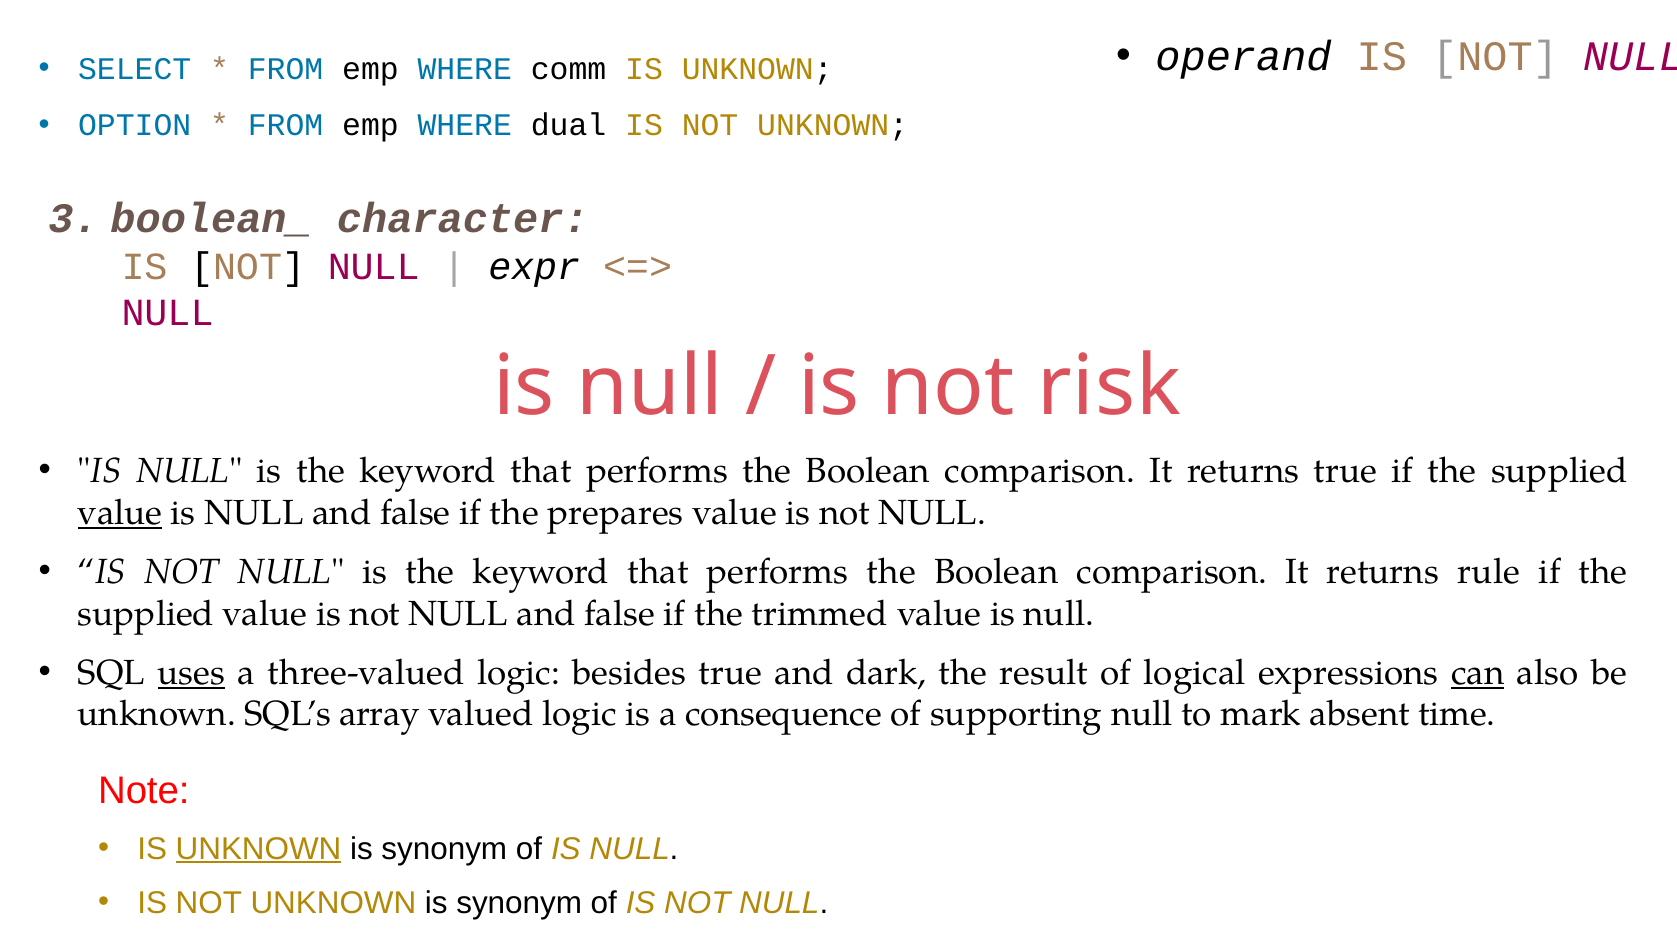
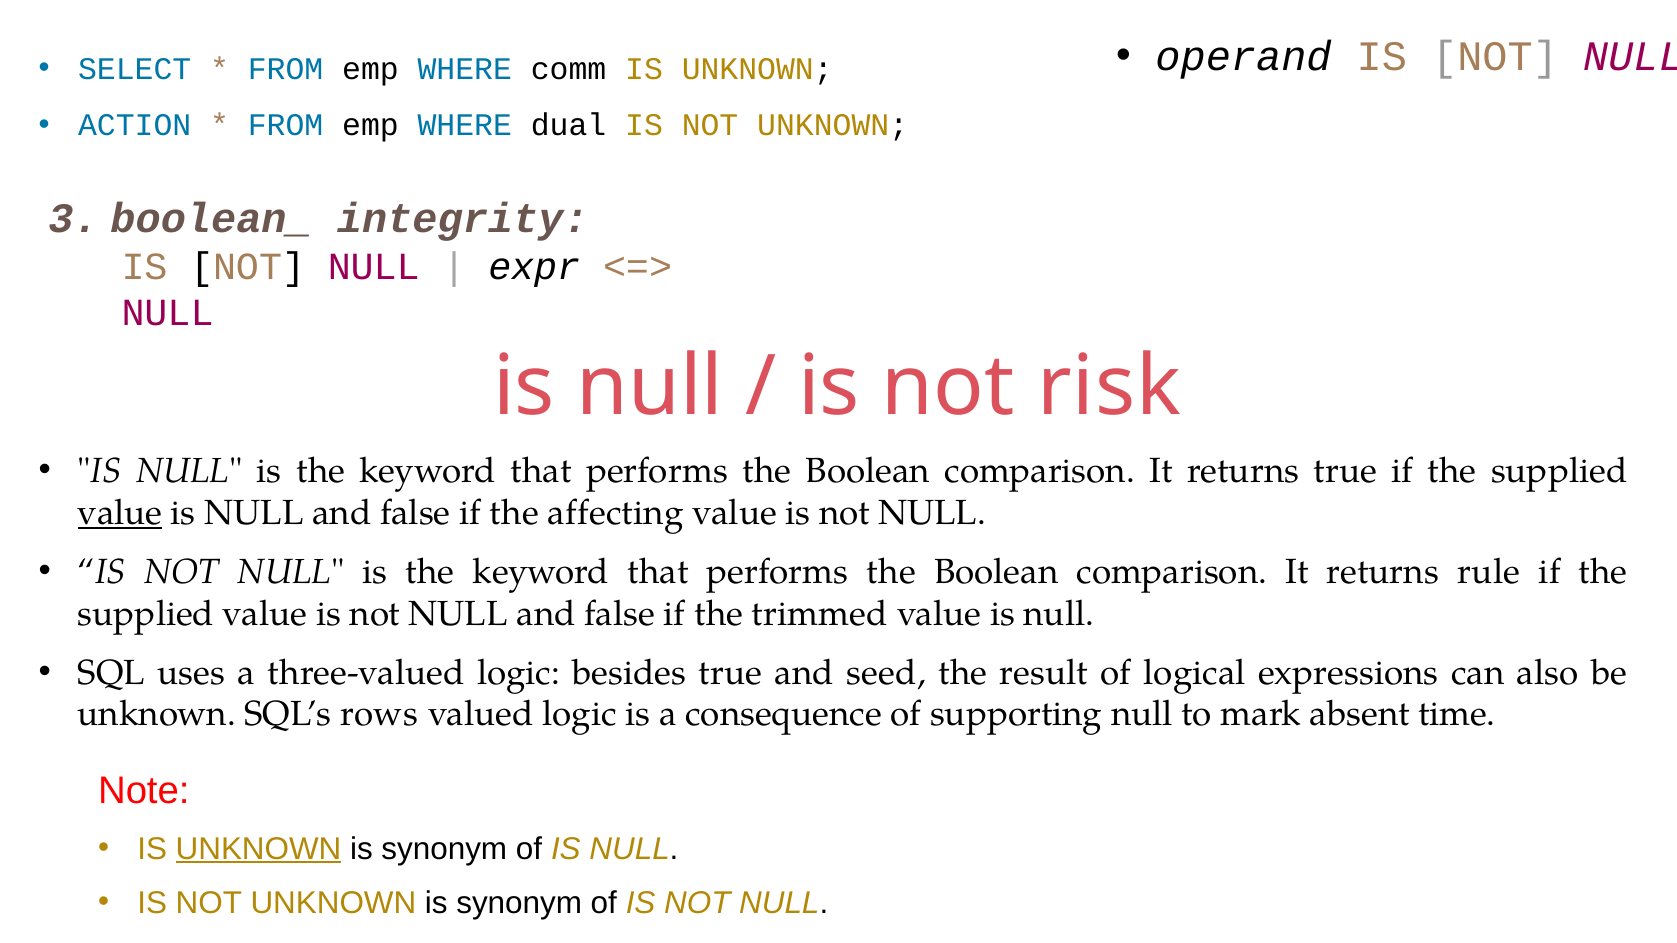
OPTION: OPTION -> ACTION (135, 125)
character: character -> integrity (463, 219)
prepares: prepares -> affecting (616, 513)
uses underline: present -> none (191, 673)
dark: dark -> seed (886, 673)
can underline: present -> none (1478, 673)
array: array -> rows (379, 715)
